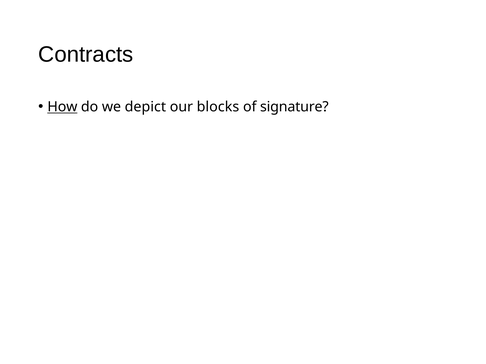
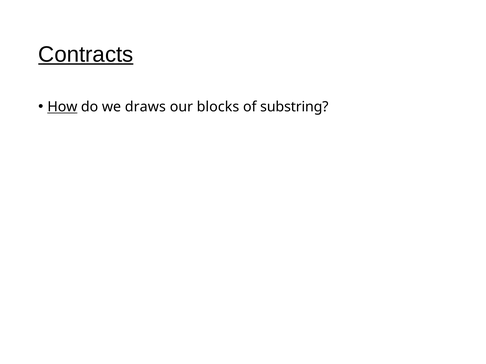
Contracts underline: none -> present (86, 54)
depict: depict -> draws (145, 107)
signature: signature -> substring (294, 107)
